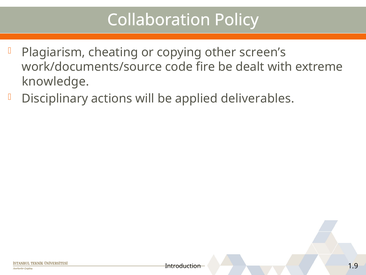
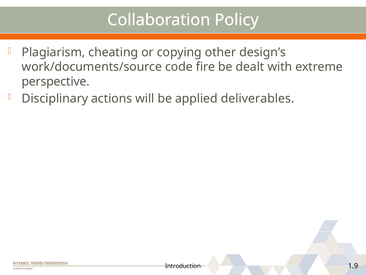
screen’s: screen’s -> design’s (263, 52)
knowledge: knowledge -> perspective (56, 81)
